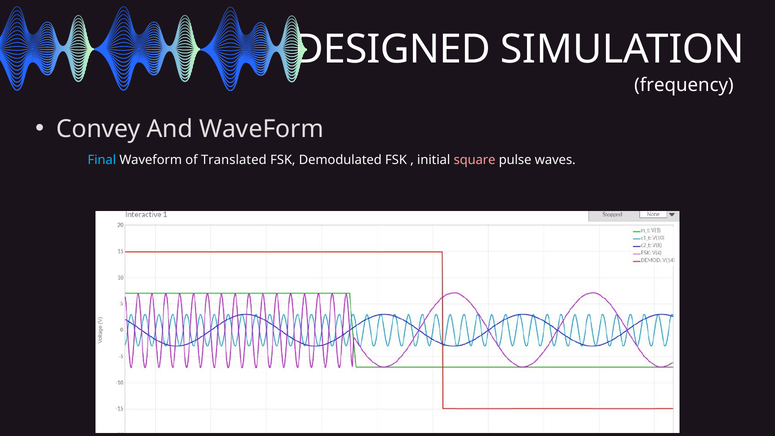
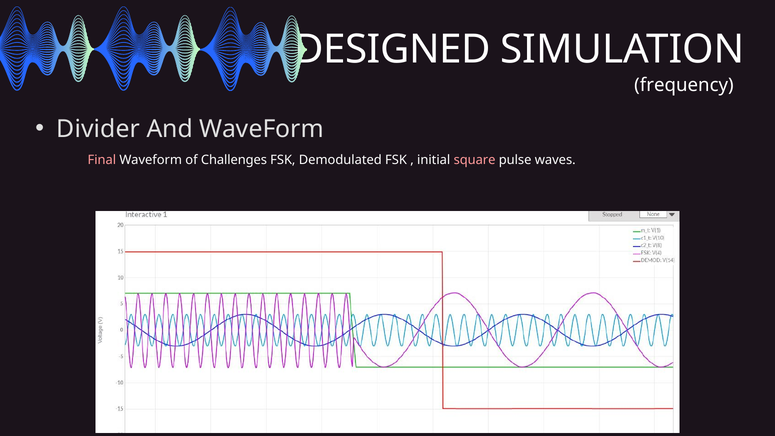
Convey: Convey -> Divider (98, 129)
Final colour: light blue -> pink (102, 160)
Translated: Translated -> Challenges (234, 160)
